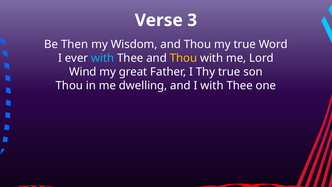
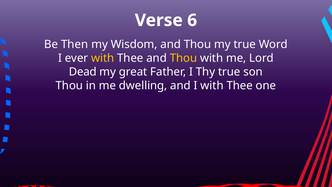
3: 3 -> 6 (192, 20)
with colour: light blue -> yellow (103, 58)
Wind: Wind -> Dead (83, 72)
